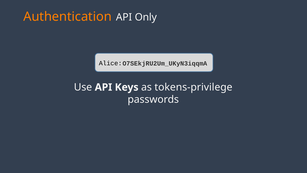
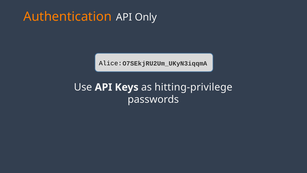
tokens-privilege: tokens-privilege -> hitting-privilege (193, 87)
